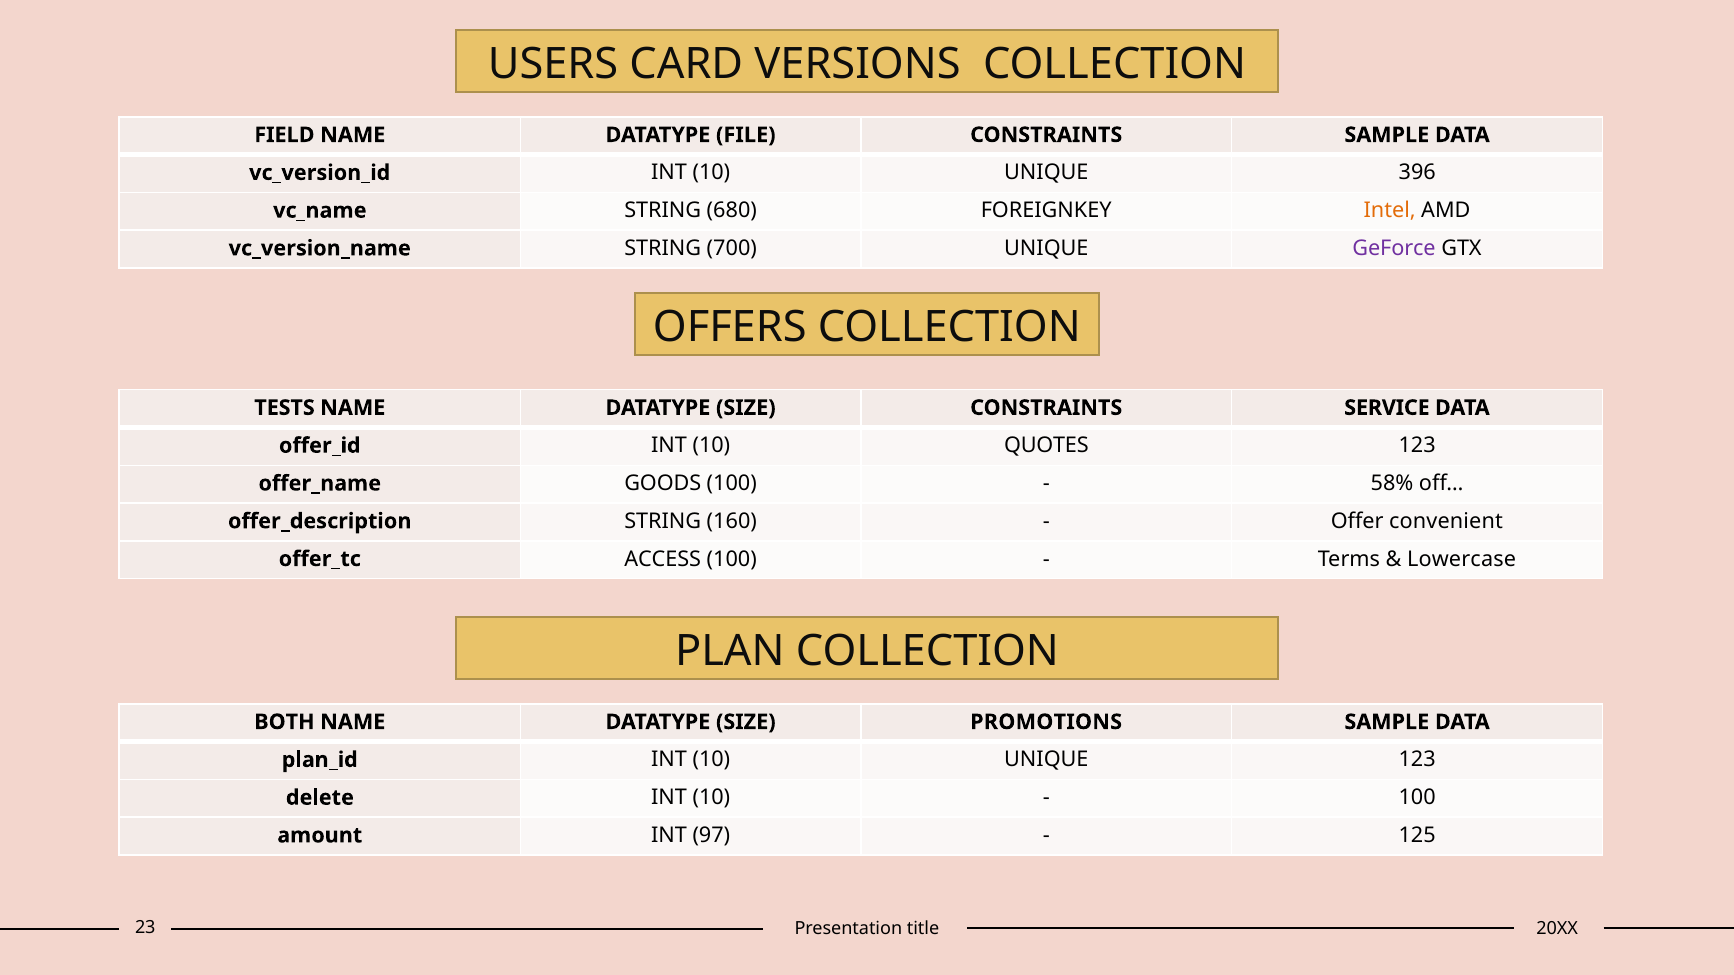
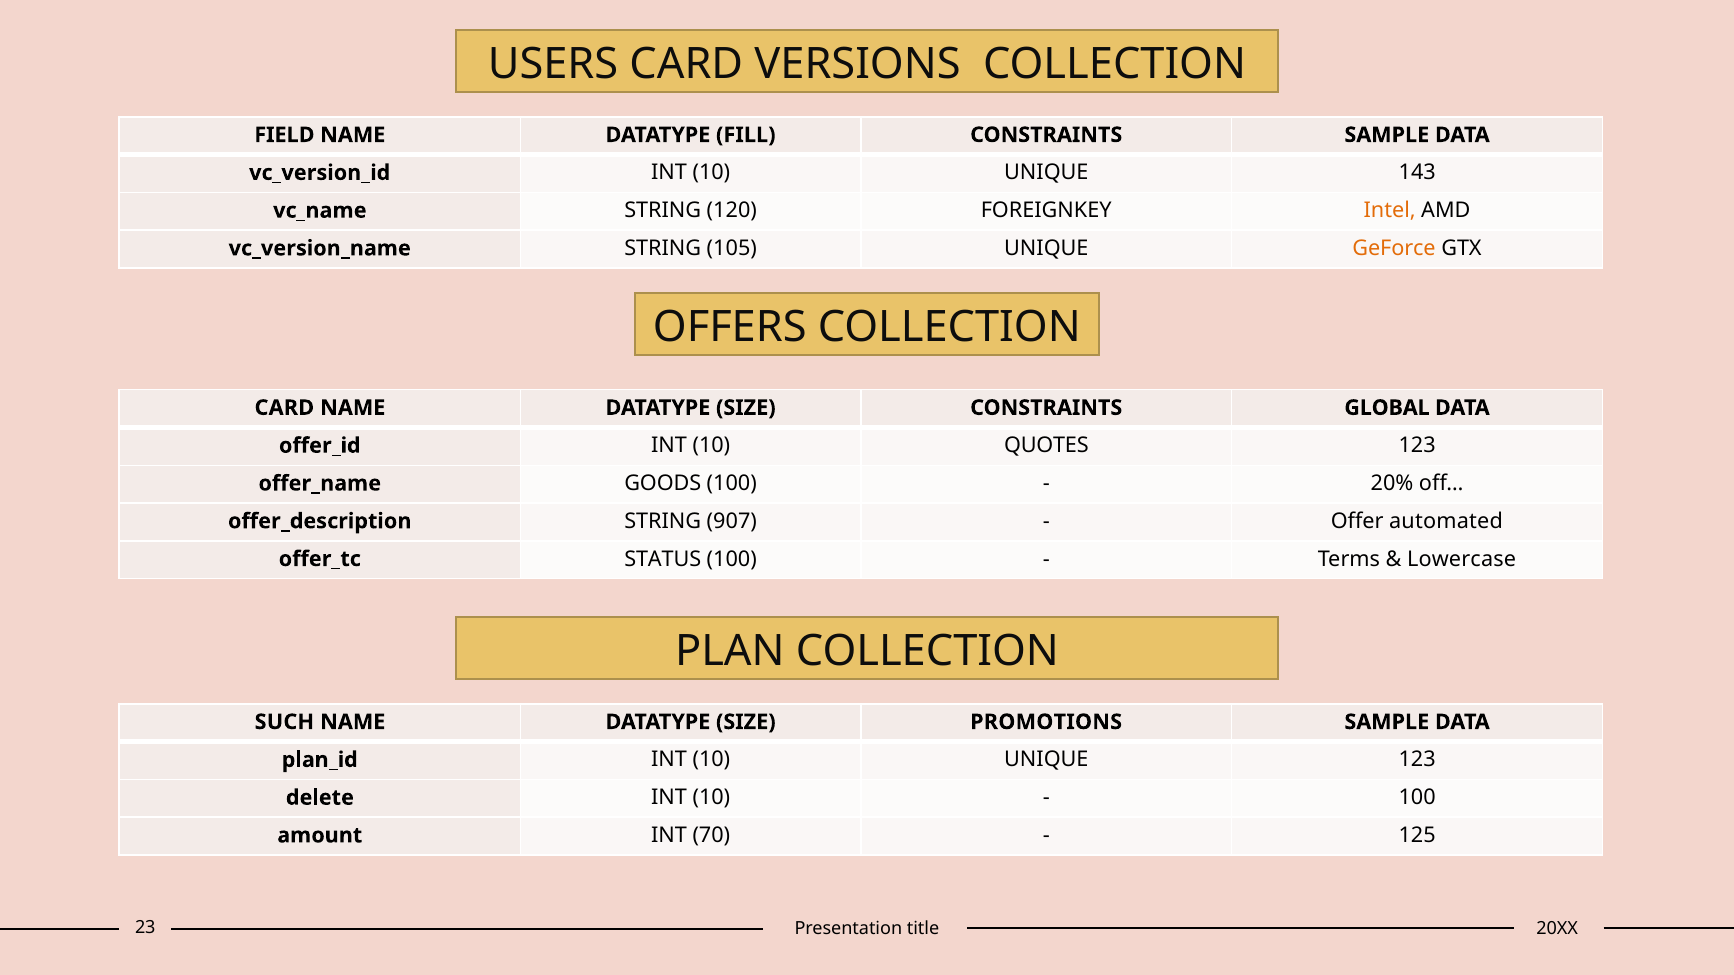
FILE: FILE -> FILL (746, 135)
396: 396 -> 143 (1417, 173)
680: 680 -> 120 (732, 211)
700: 700 -> 105 (732, 248)
GeForce colour: purple -> orange (1394, 248)
TESTS: TESTS -> CARD (284, 408)
SERVICE: SERVICE -> GLOBAL (1387, 408)
58%: 58% -> 20% (1392, 484)
160: 160 -> 907 (732, 521)
convenient: convenient -> automated (1446, 521)
ACCESS: ACCESS -> STATUS (663, 559)
BOTH: BOTH -> SUCH (284, 722)
97: 97 -> 70 (711, 836)
